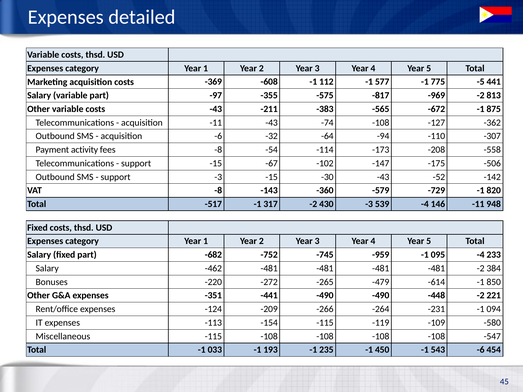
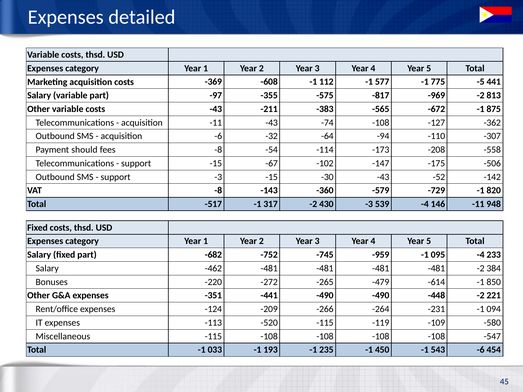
activity: activity -> should (84, 150)
-154: -154 -> -520 (269, 323)
